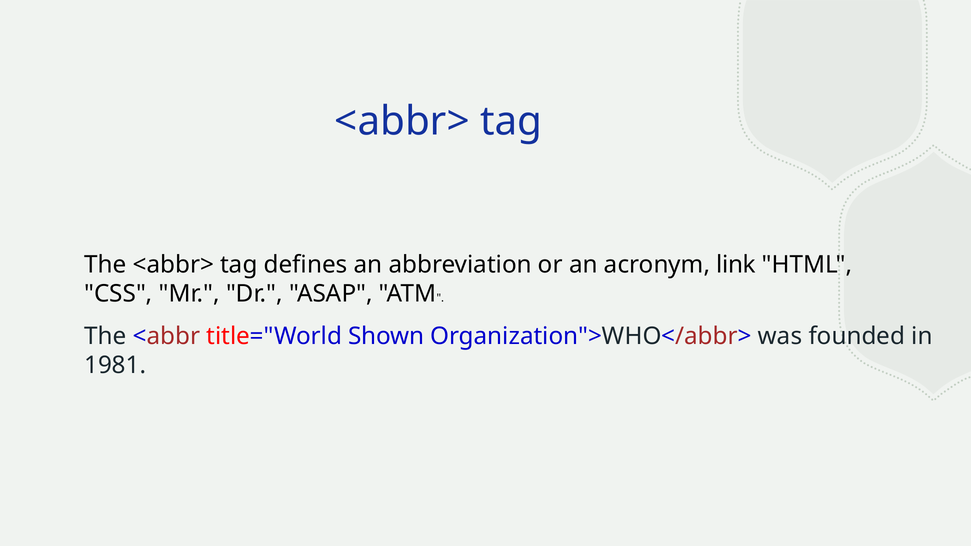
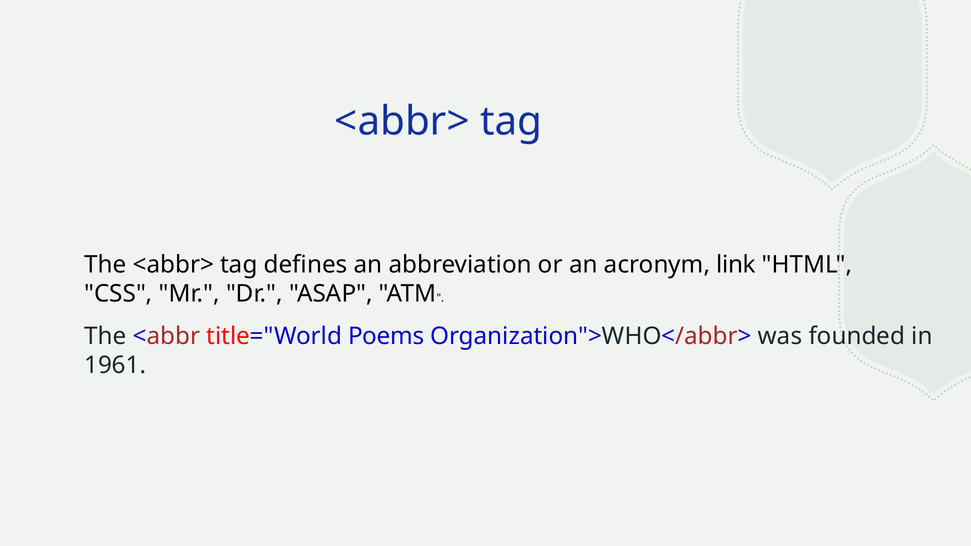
Shown: Shown -> Poems (386, 336)
1981: 1981 -> 1961 (115, 366)
